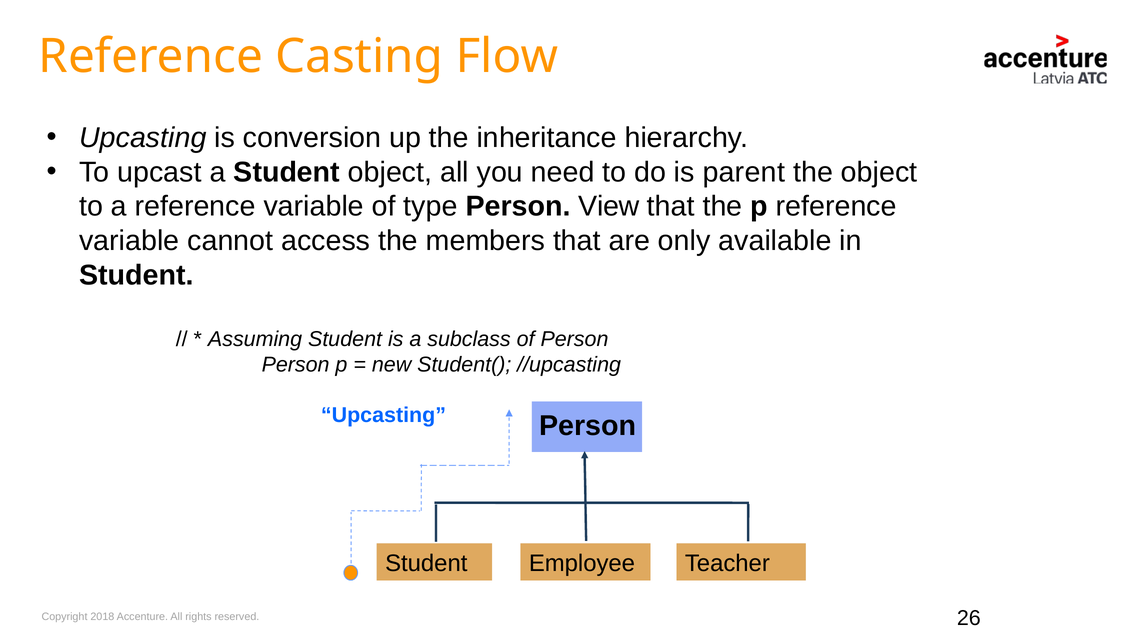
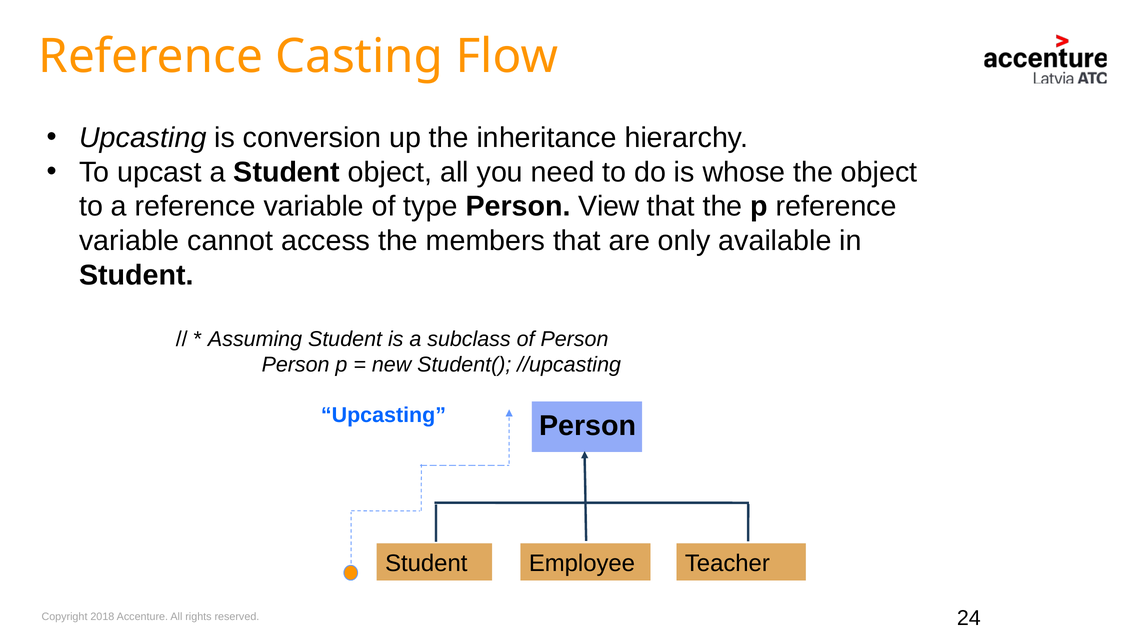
parent: parent -> whose (744, 172)
26: 26 -> 24 (969, 618)
